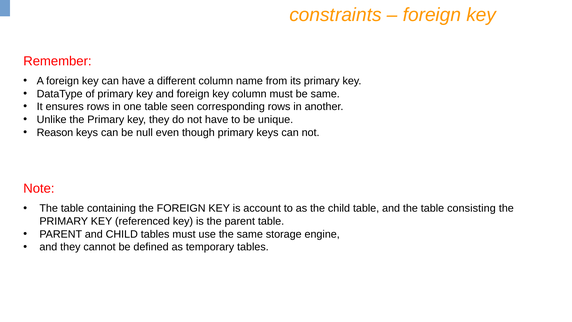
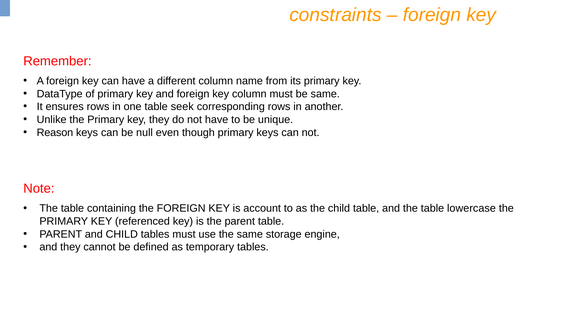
seen: seen -> seek (182, 107)
consisting: consisting -> lowercase (471, 208)
